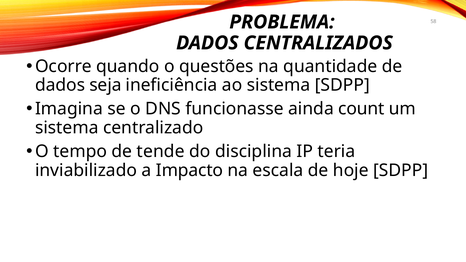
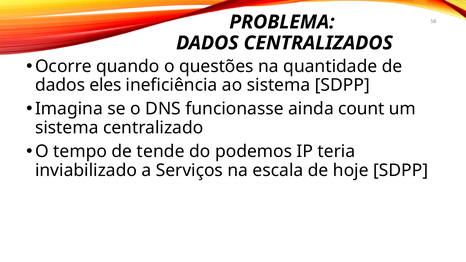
seja: seja -> eles (105, 85)
disciplina: disciplina -> podemos (254, 152)
Impacto: Impacto -> Serviços (189, 170)
